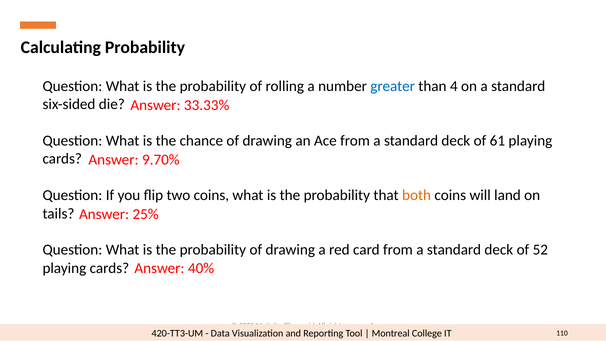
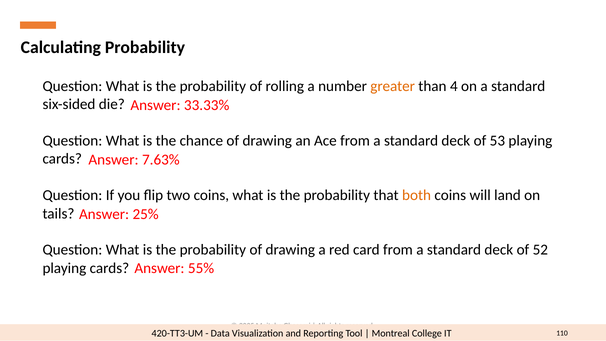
greater colour: blue -> orange (393, 86)
61: 61 -> 53 (497, 141)
9.70%: 9.70% -> 7.63% (161, 160)
40%: 40% -> 55% (201, 268)
